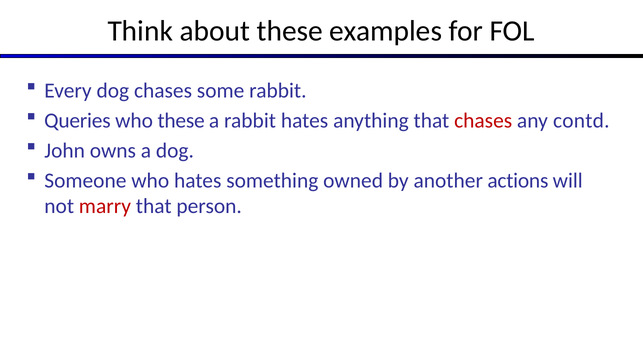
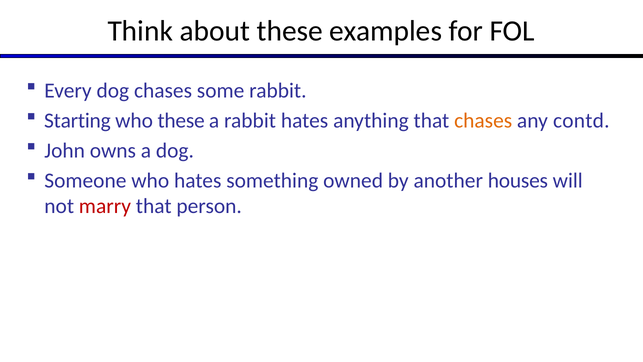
Queries: Queries -> Starting (77, 120)
chases colour: red -> orange (483, 120)
actions: actions -> houses (518, 181)
